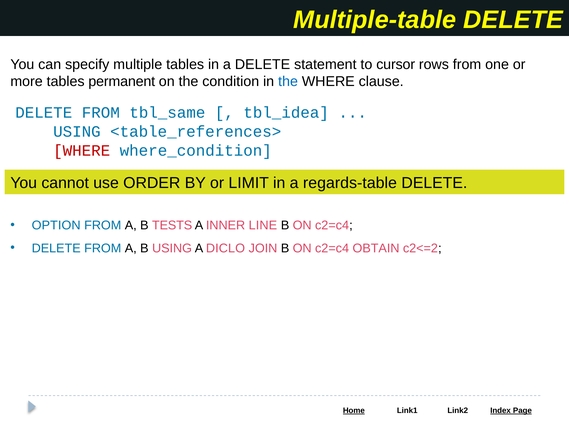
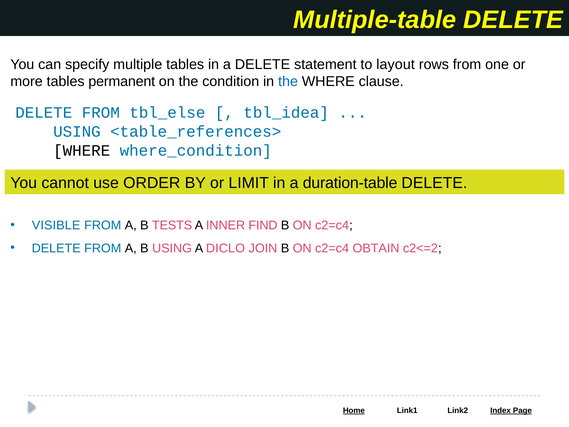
cursor: cursor -> layout (396, 64)
tbl_same: tbl_same -> tbl_else (167, 112)
WHERE colour: red -> black (82, 150)
regards-table: regards-table -> duration-table (350, 183)
OPTION: OPTION -> VISIBLE (56, 225)
LINE: LINE -> FIND (263, 225)
